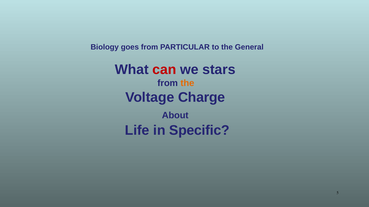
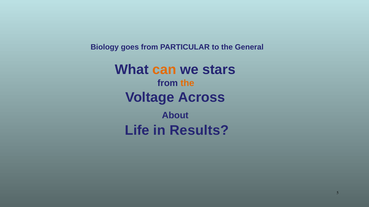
can colour: red -> orange (164, 70)
Charge: Charge -> Across (202, 98)
Specific: Specific -> Results (199, 131)
